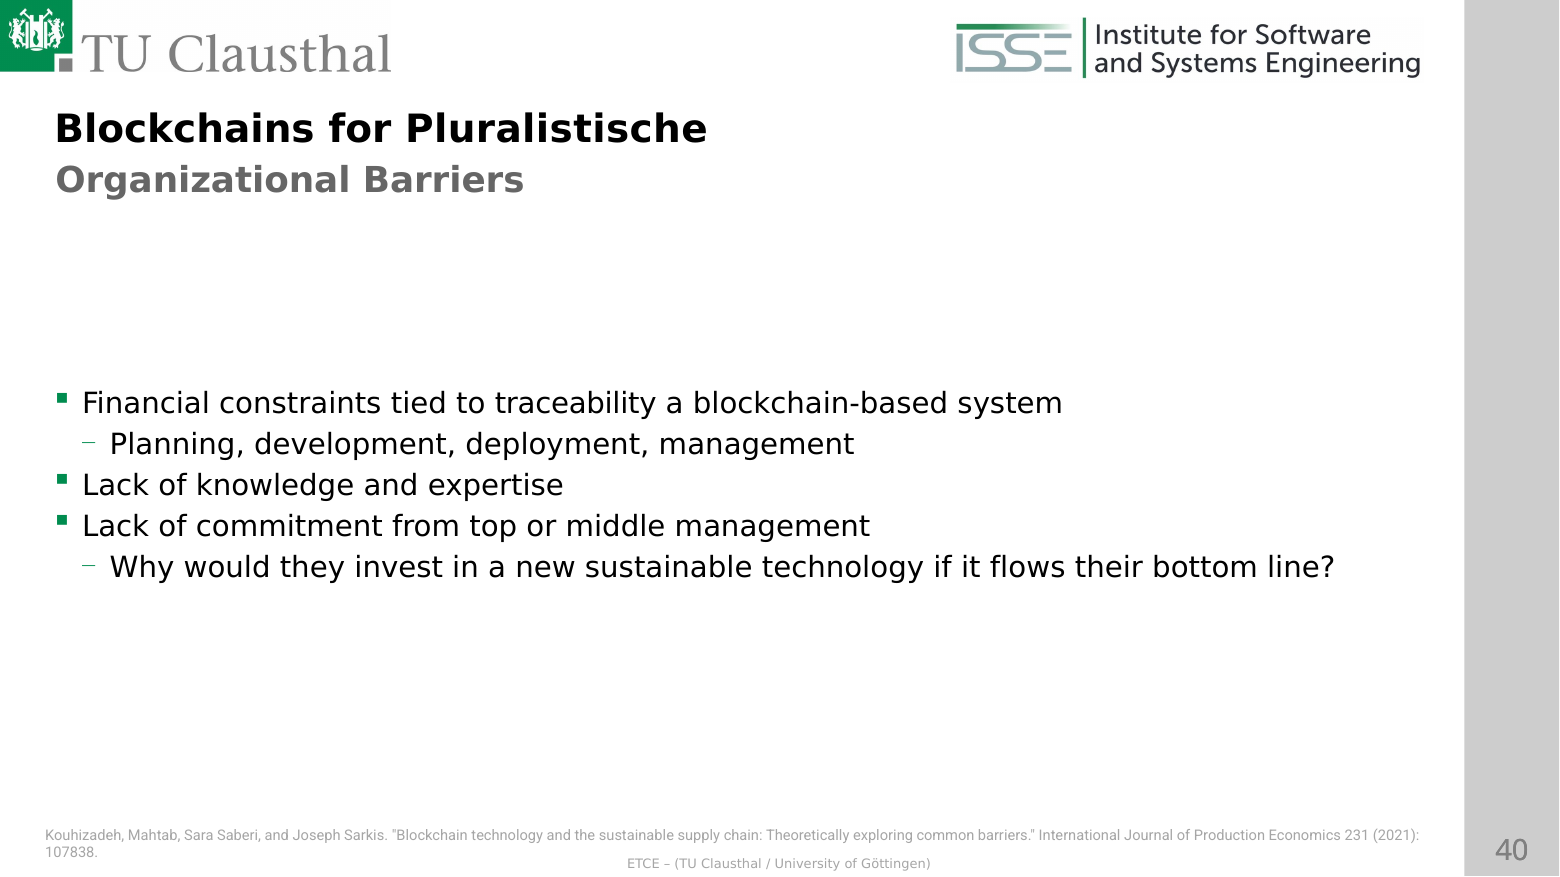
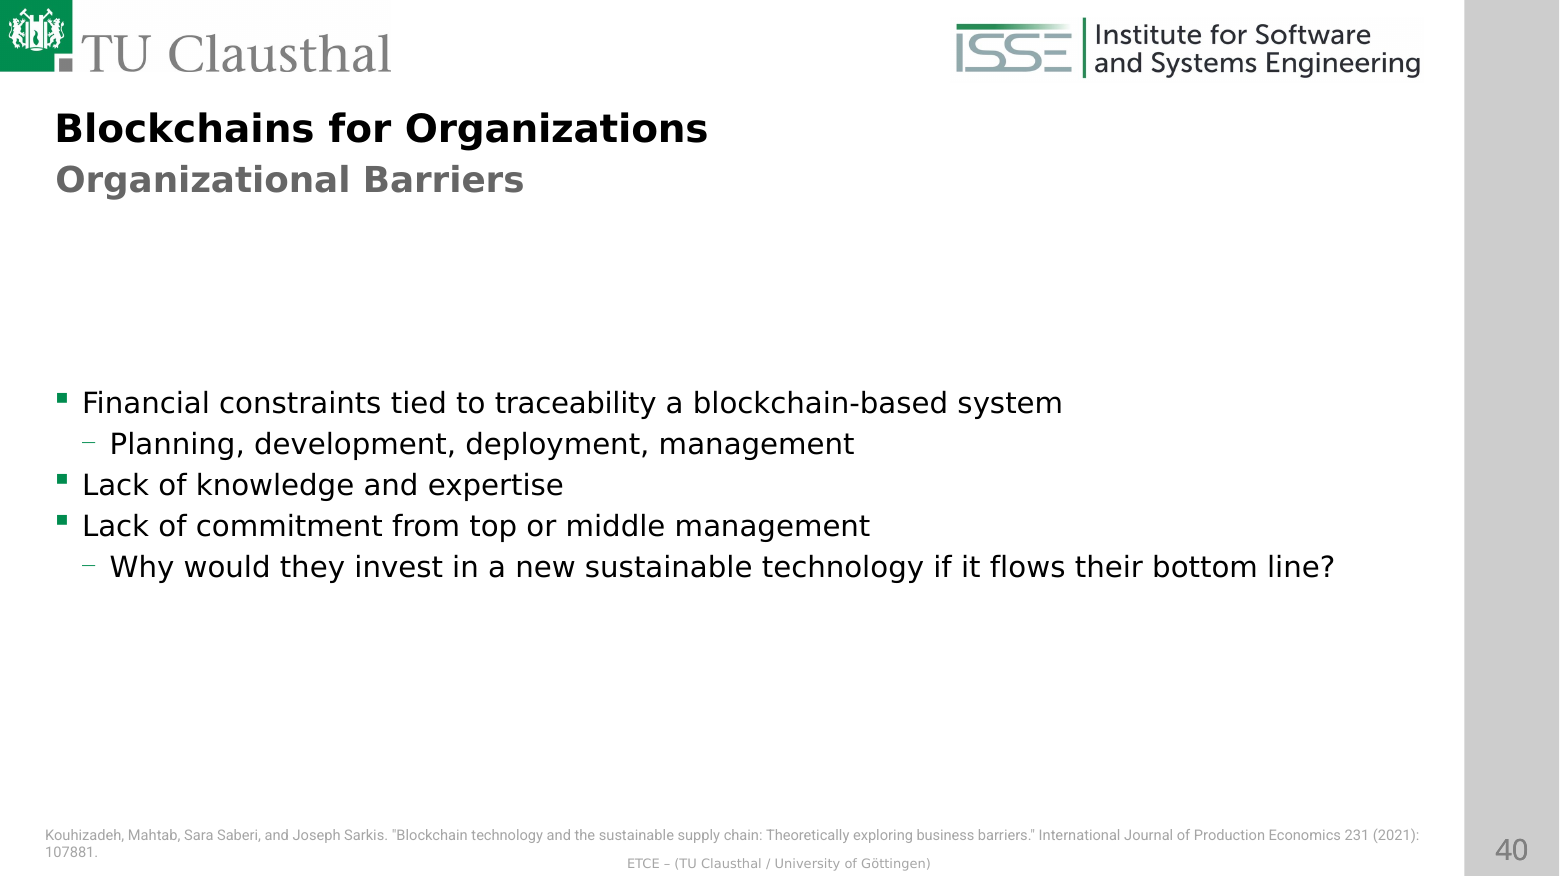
Pluralistische: Pluralistische -> Organizations (557, 130)
common: common -> business (946, 836)
107838: 107838 -> 107881 (72, 853)
